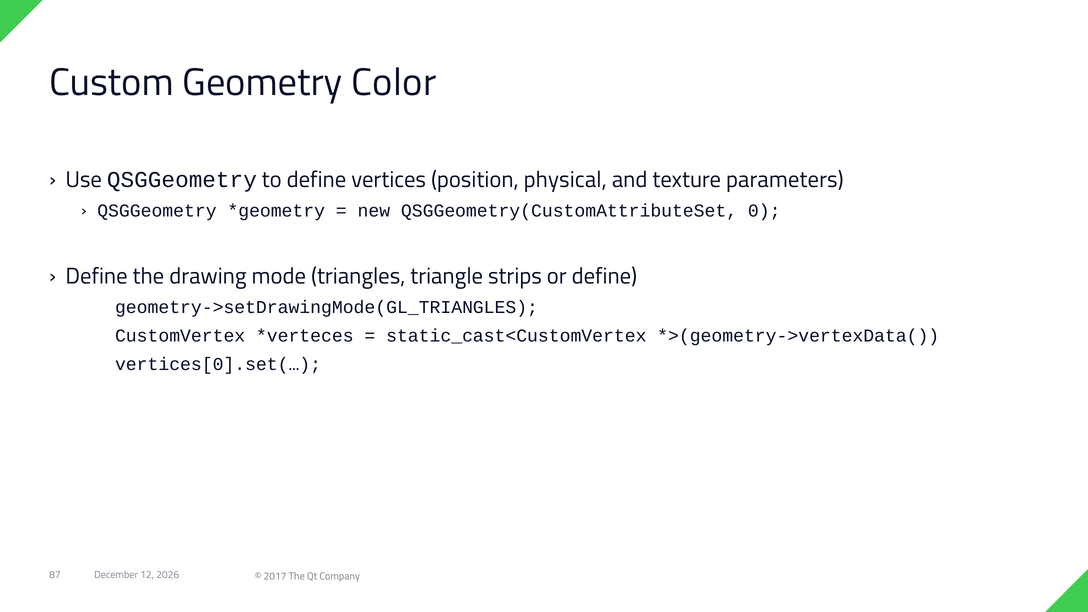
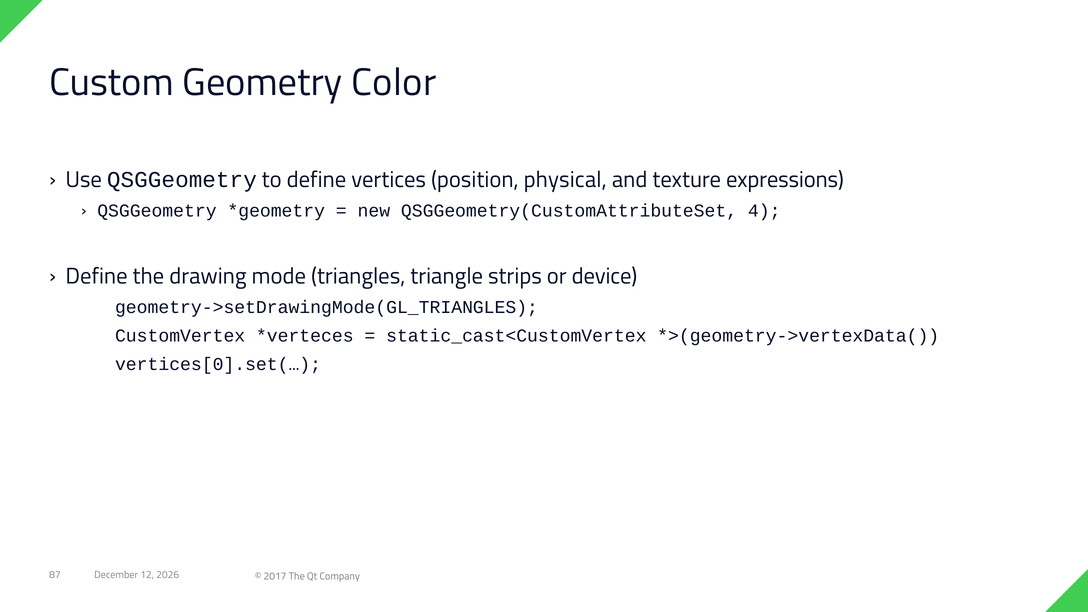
parameters: parameters -> expressions (785, 180)
0: 0 -> 4 (764, 211)
or define: define -> device (605, 277)
